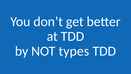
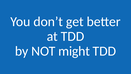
types: types -> might (74, 51)
